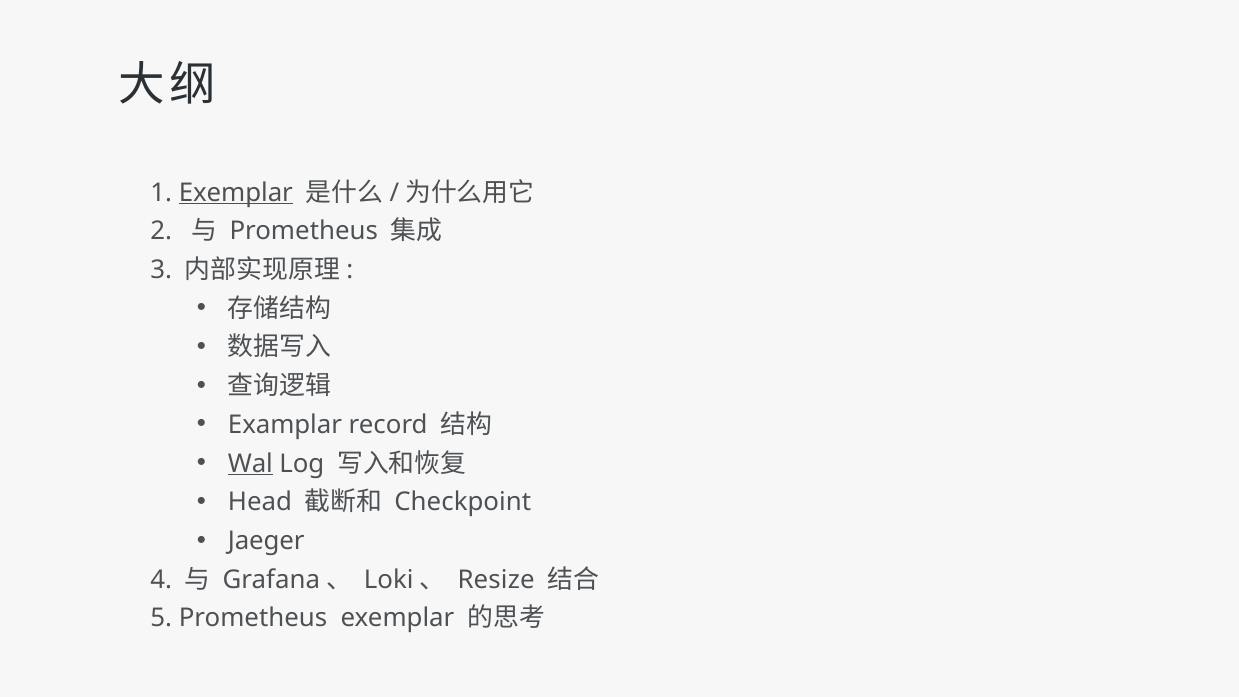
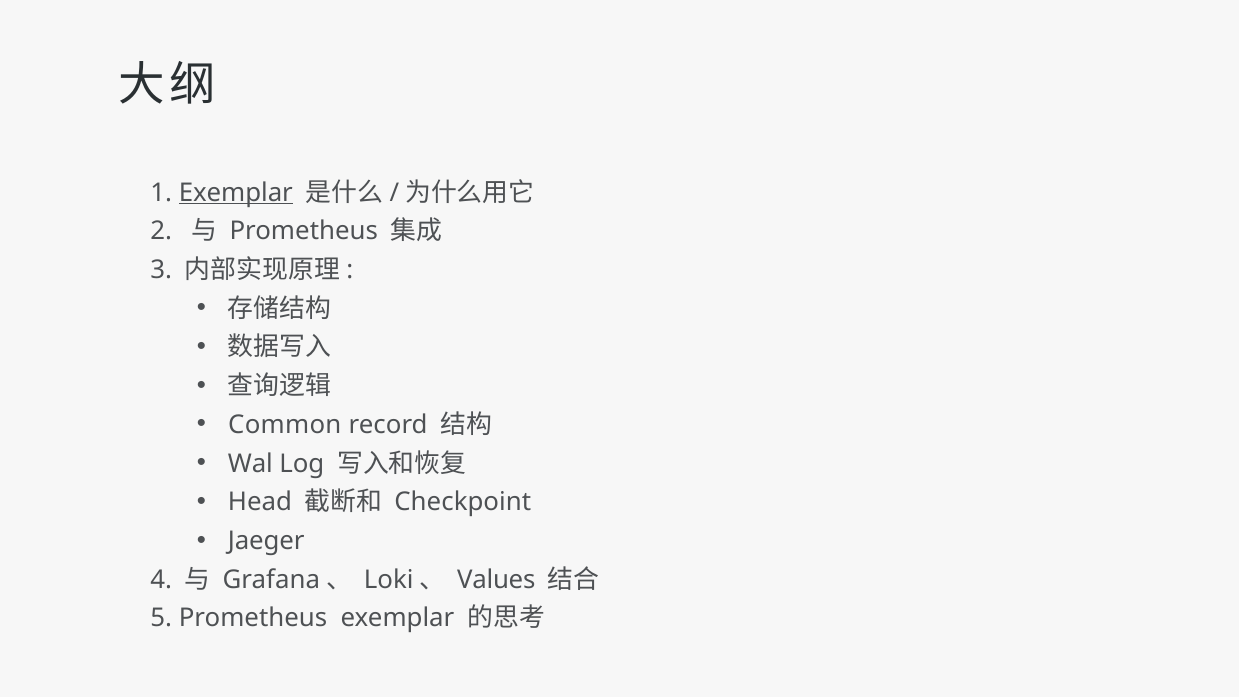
Examplar: Examplar -> Common (285, 425)
Wal underline: present -> none (250, 464)
Resize: Resize -> Values (496, 580)
